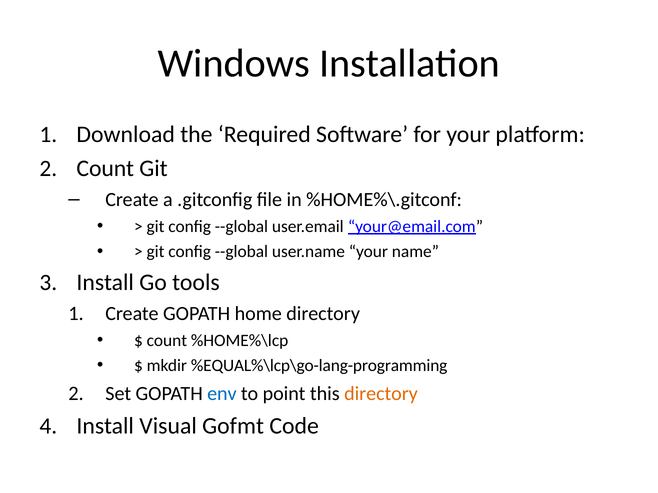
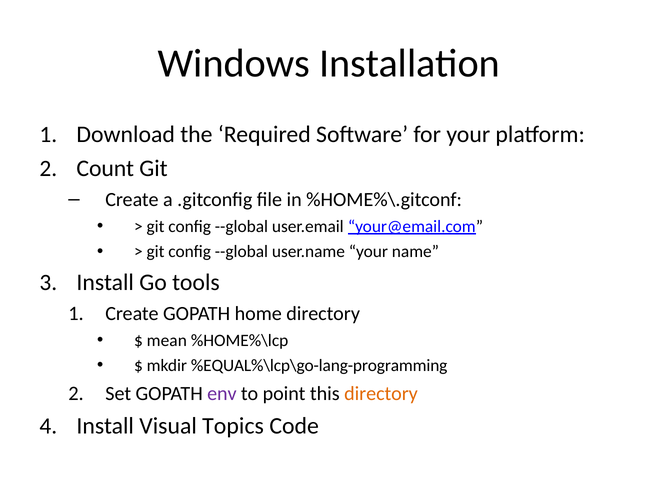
count: count -> mean (167, 341)
env colour: blue -> purple (222, 394)
Gofmt: Gofmt -> Topics (233, 426)
